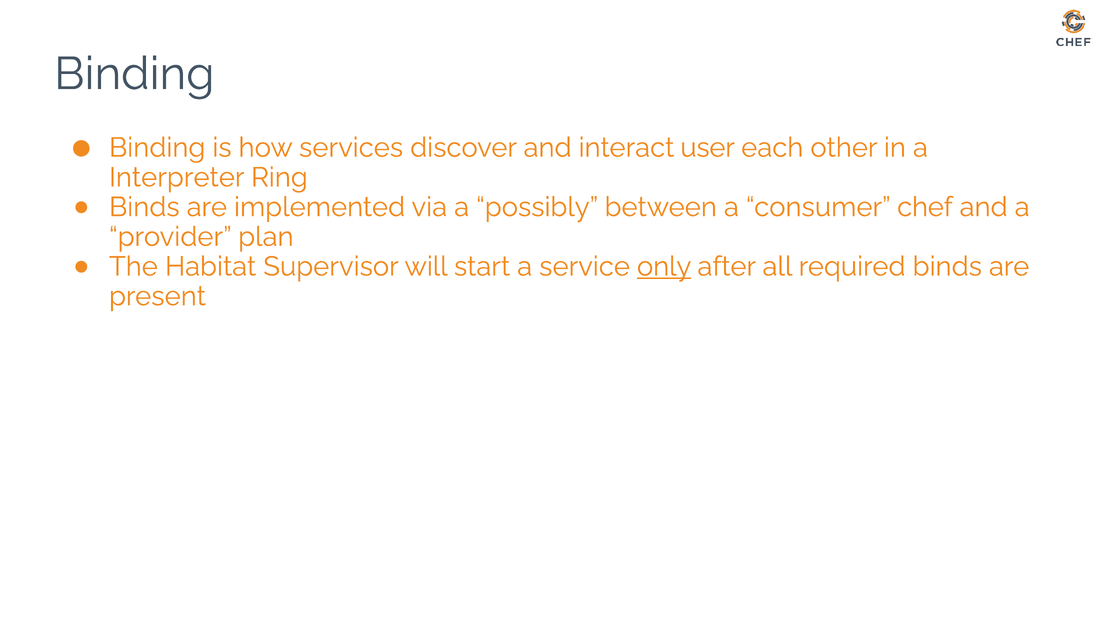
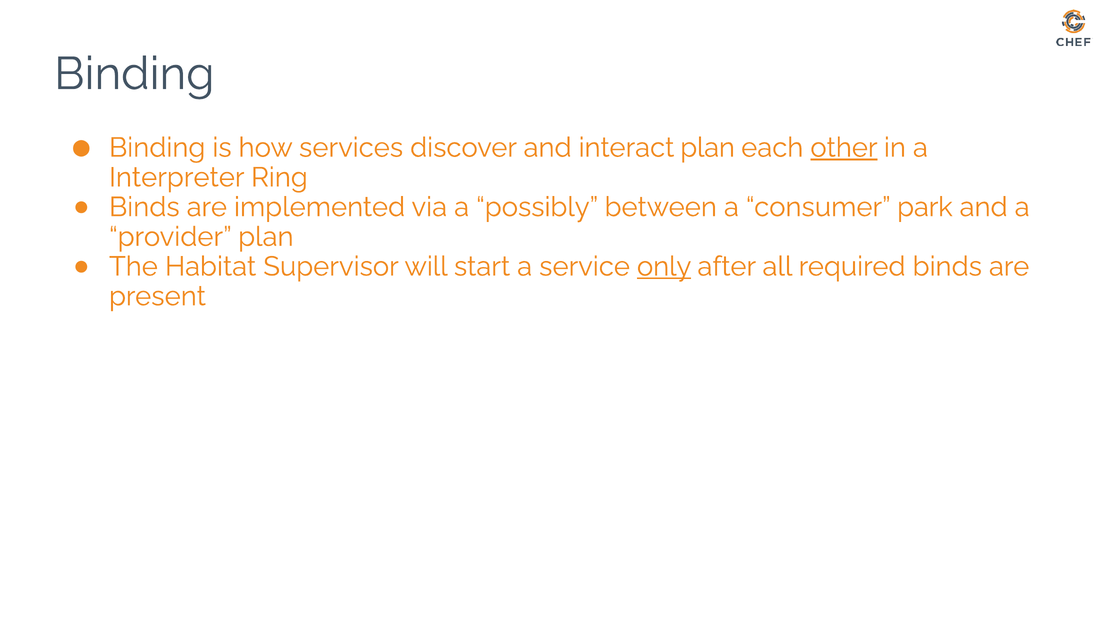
interact user: user -> plan (708, 148)
other underline: none -> present (844, 148)
chef: chef -> park (925, 207)
